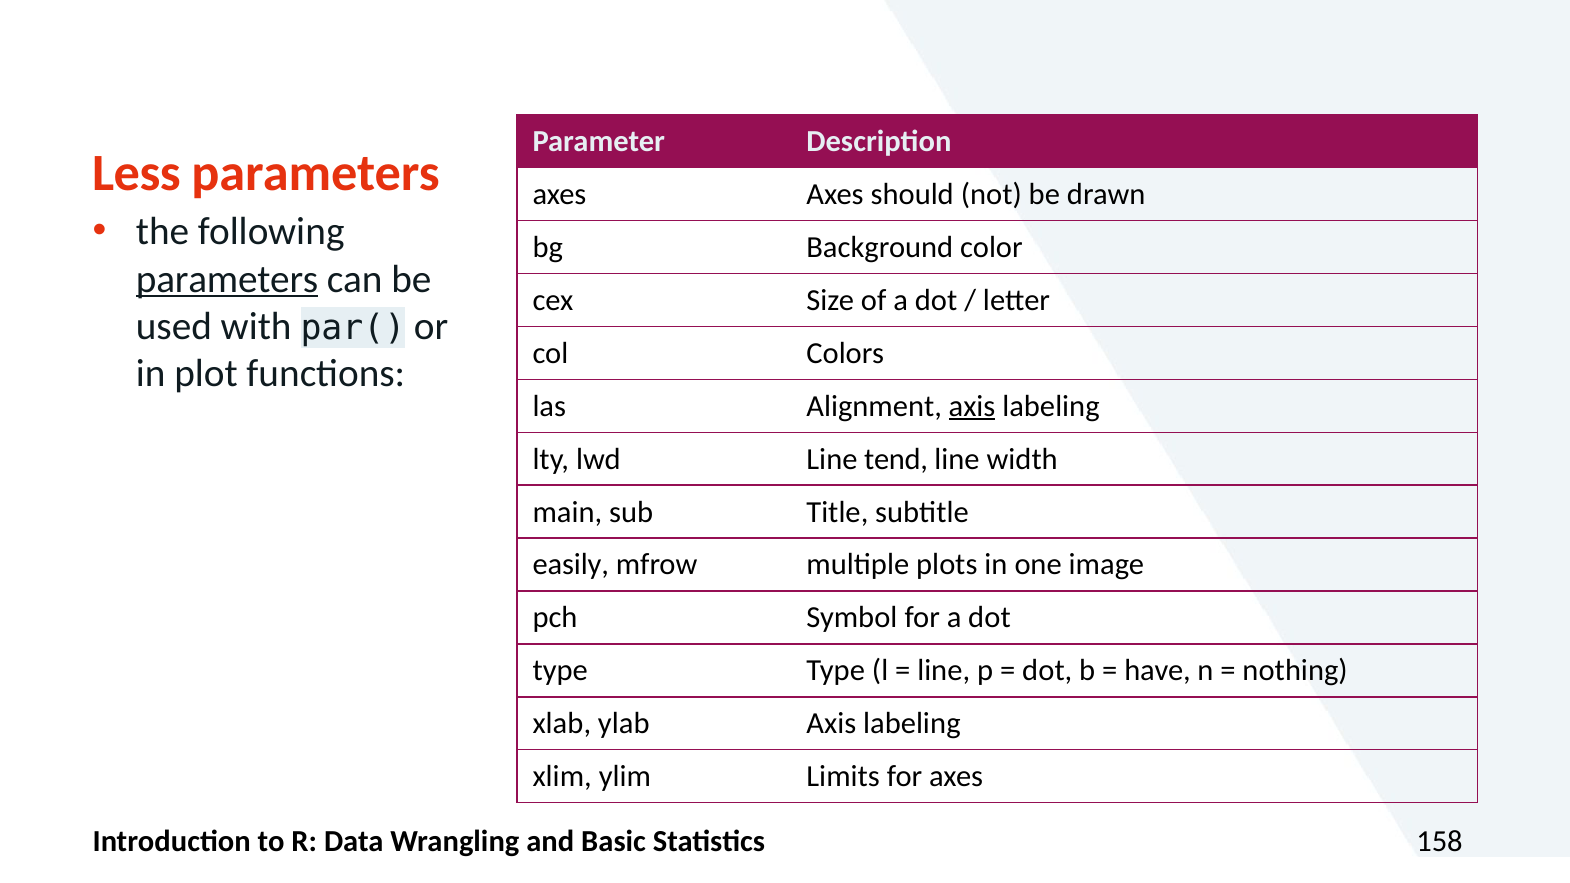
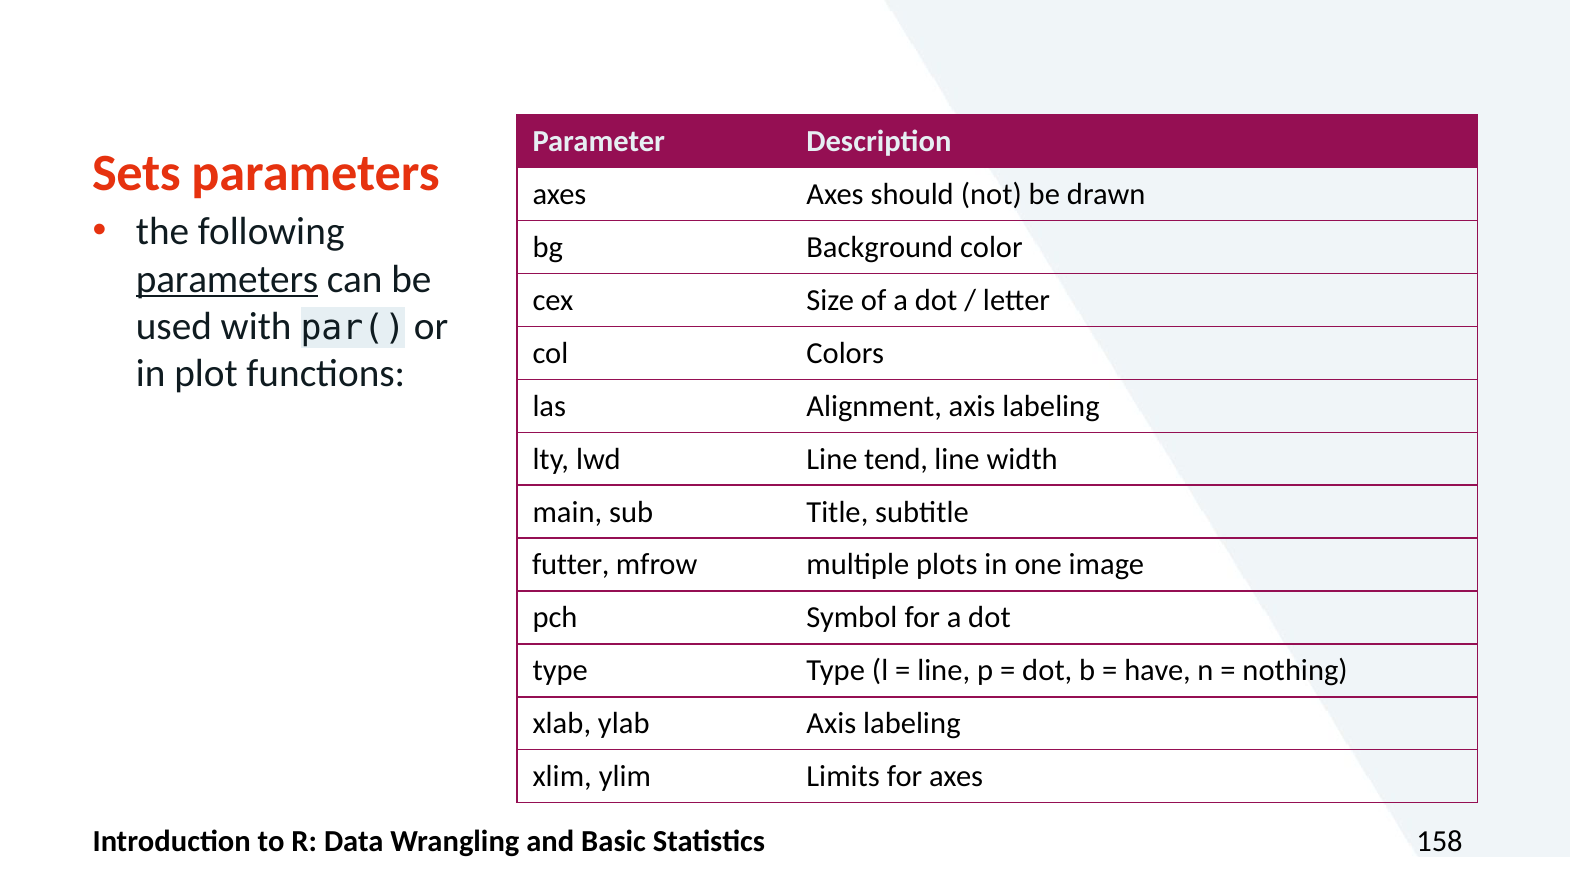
Less: Less -> Sets (136, 173)
axis underline: present -> none (972, 406)
easily: easily -> futter (571, 565)
